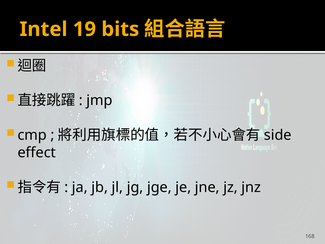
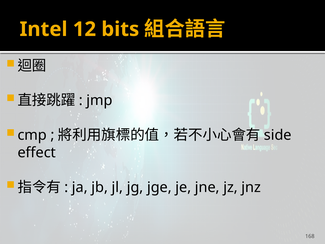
19: 19 -> 12 (84, 29)
